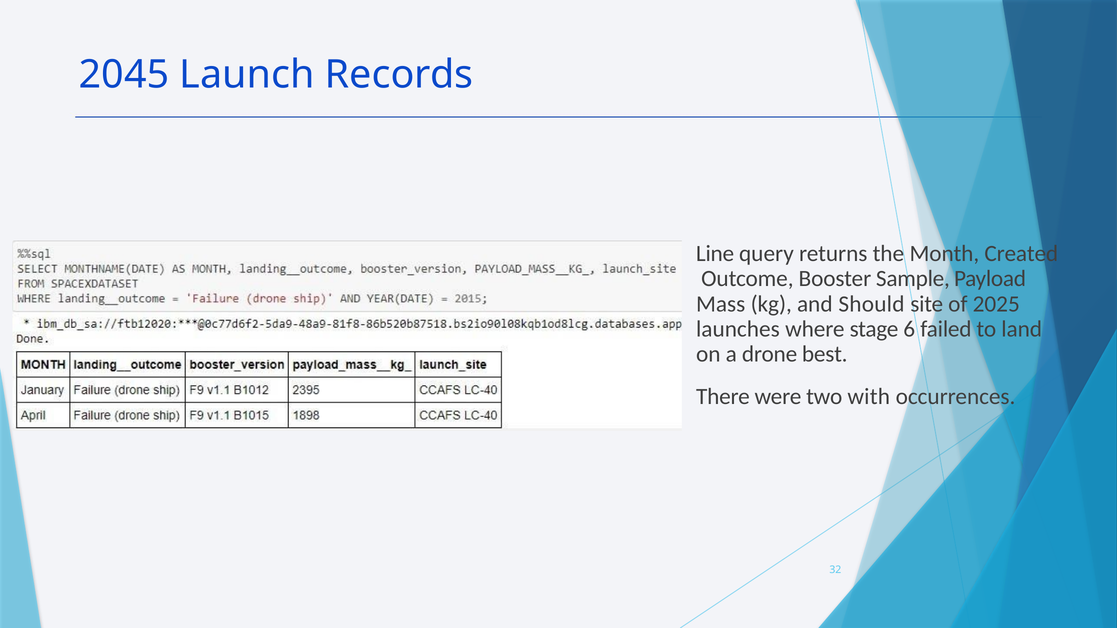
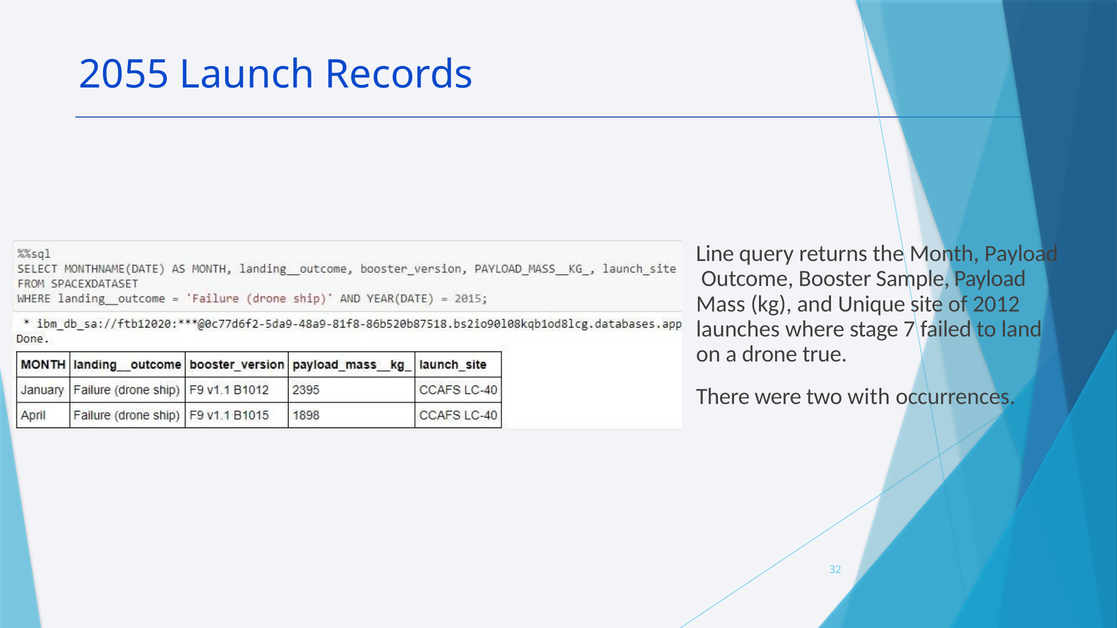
2045: 2045 -> 2055 (124, 75)
Month Created: Created -> Payload (1021, 254)
Should: Should -> Unique (872, 304)
2025: 2025 -> 2012 (996, 304)
6: 6 -> 7 (909, 329)
best: best -> true (825, 354)
